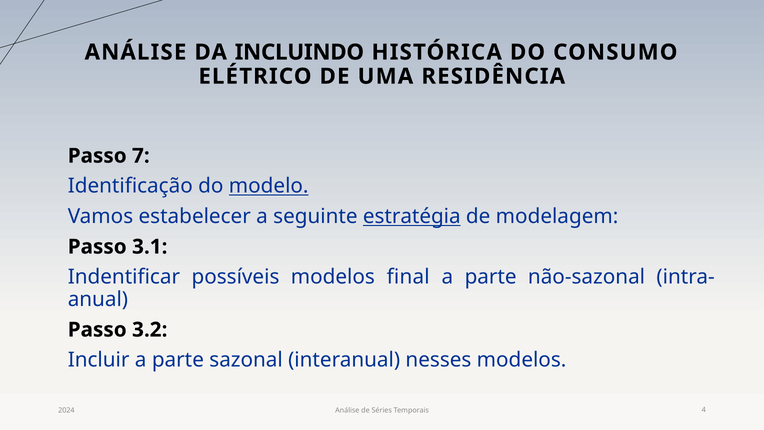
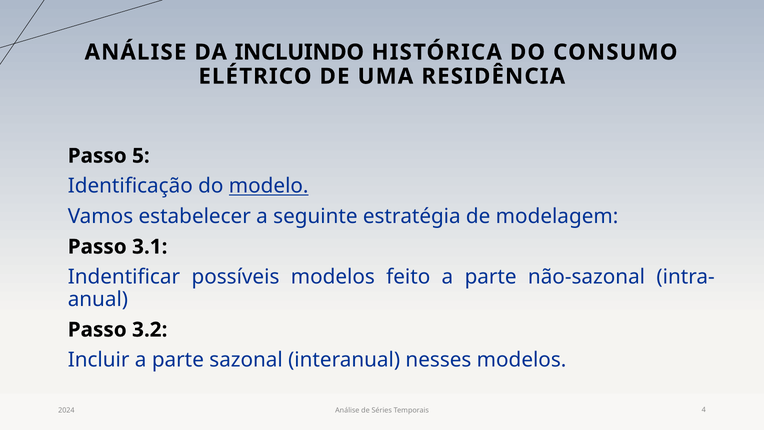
7: 7 -> 5 (141, 156)
estratégia underline: present -> none (412, 216)
final: final -> feito (408, 277)
